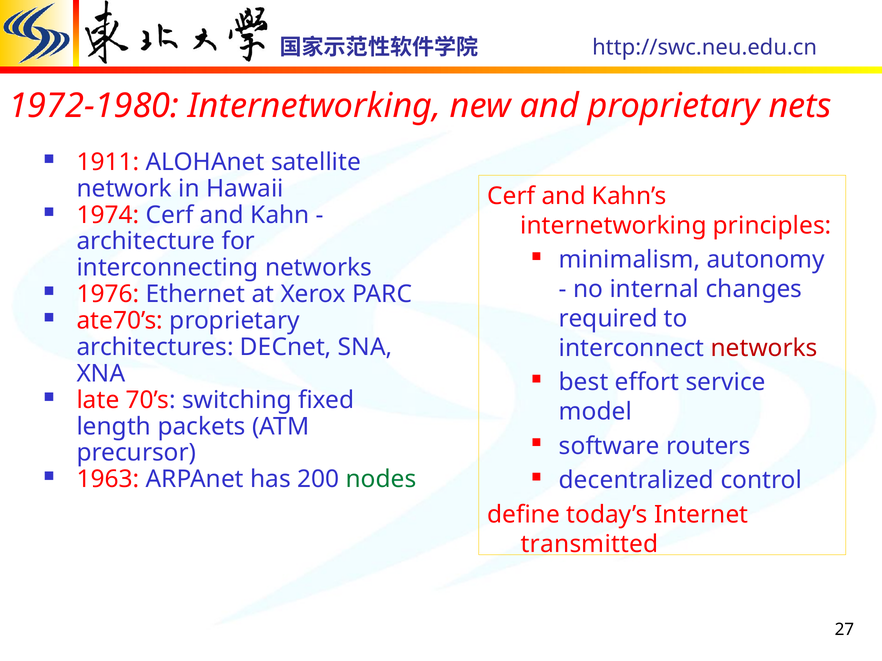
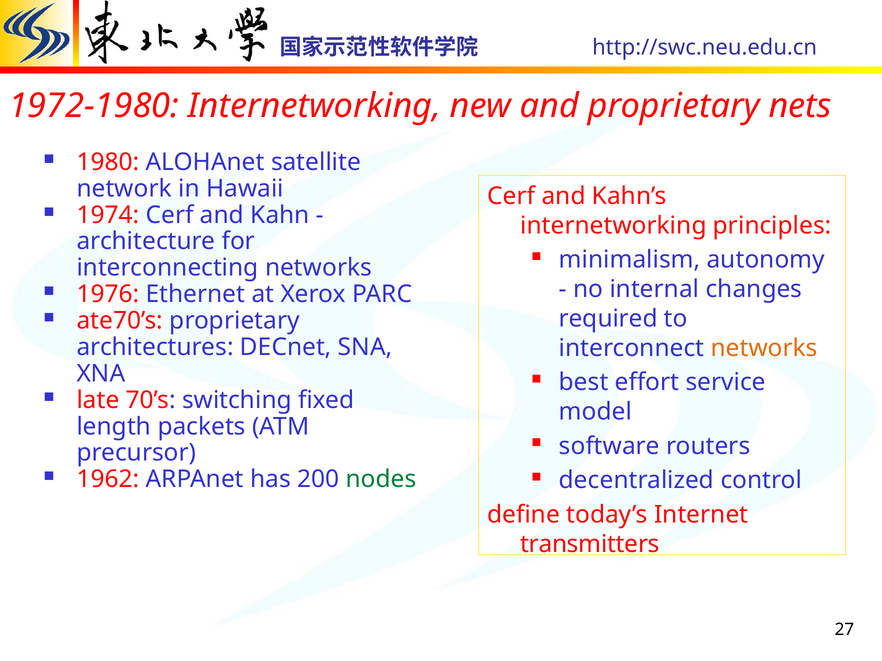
1911: 1911 -> 1980 (108, 162)
networks colour: red -> orange (764, 348)
1963: 1963 -> 1962 (108, 480)
transmitted: transmitted -> transmitters (590, 544)
